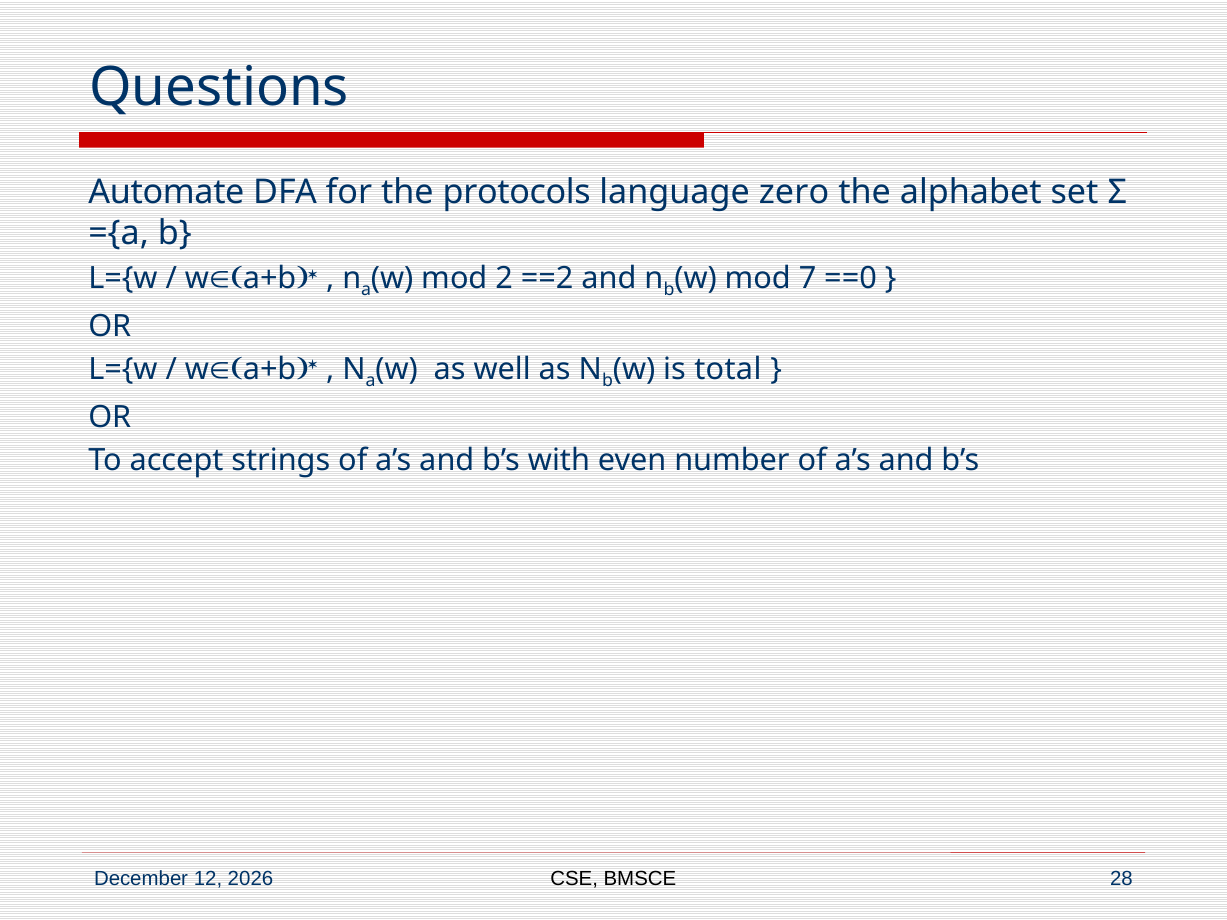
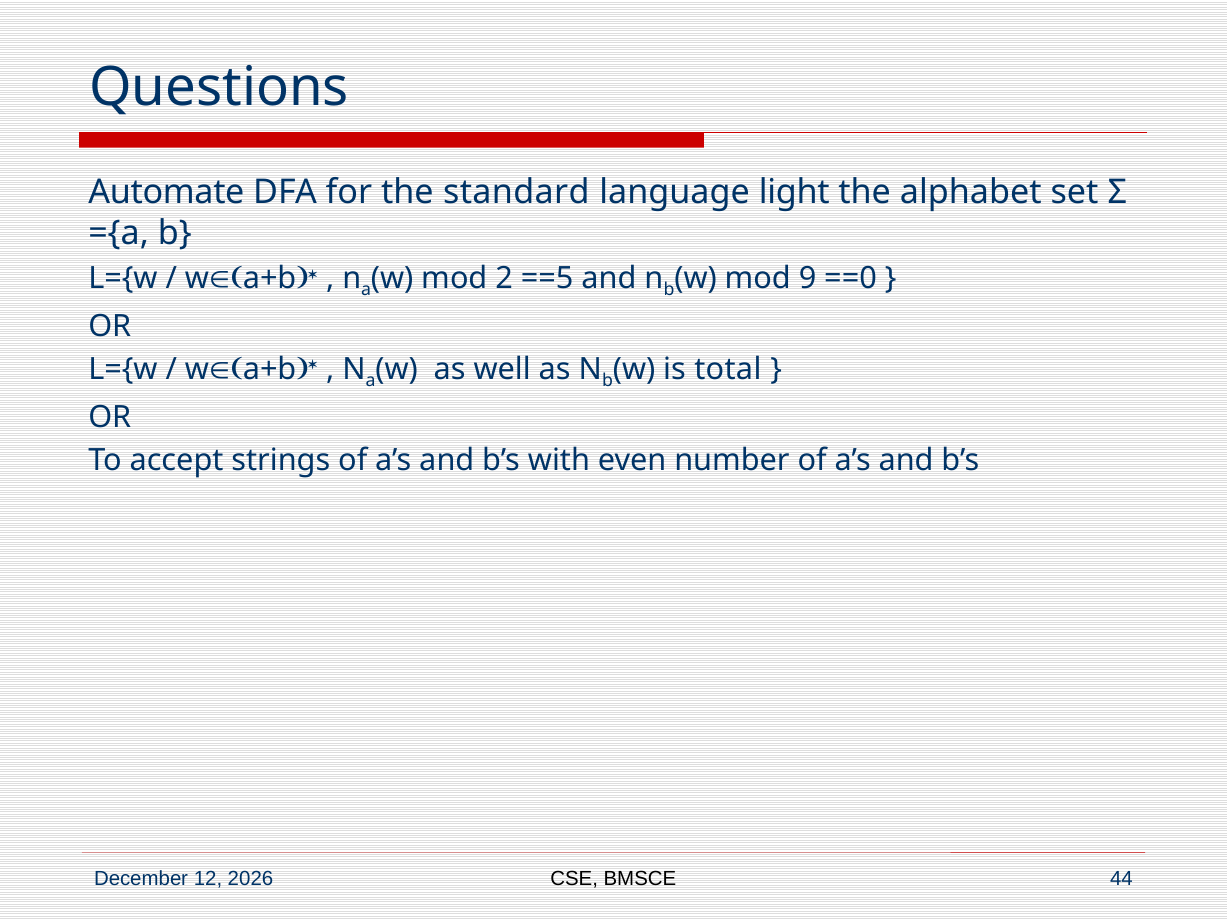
protocols: protocols -> standard (516, 193)
zero: zero -> light (794, 193)
==2: ==2 -> ==5 (547, 278)
7: 7 -> 9 (808, 278)
28: 28 -> 44 (1122, 879)
